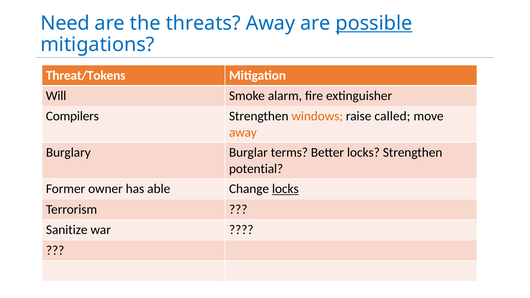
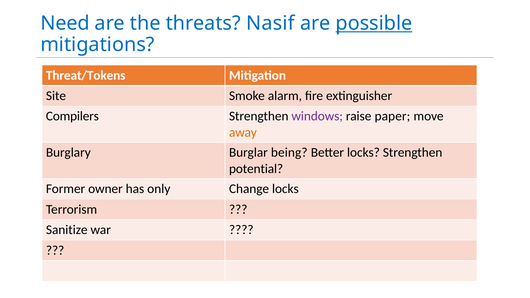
threats Away: Away -> Nasif (270, 23)
Will: Will -> Site (56, 96)
windows colour: orange -> purple (317, 116)
called: called -> paper (392, 116)
terms: terms -> being (289, 153)
able: able -> only (159, 189)
locks underline: present -> none (285, 189)
